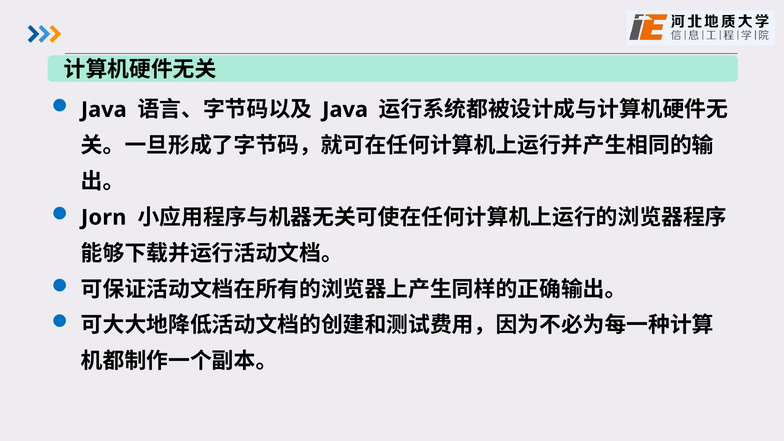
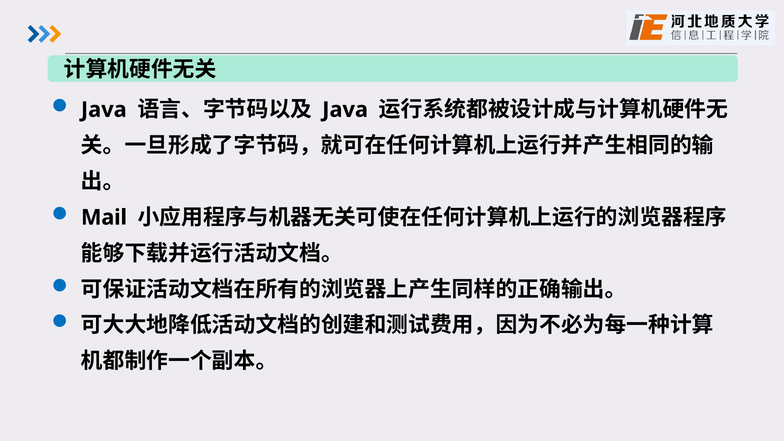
Jorn: Jorn -> Mail (104, 217)
